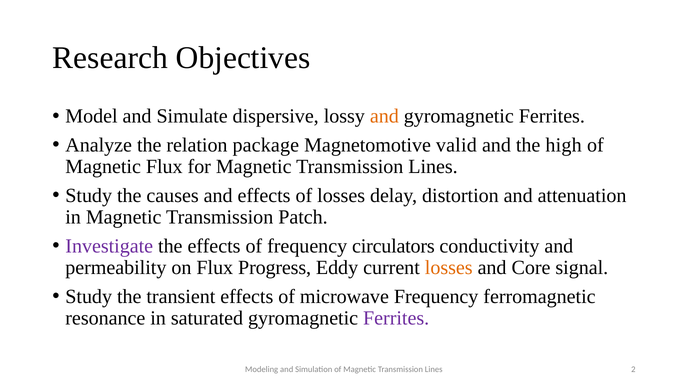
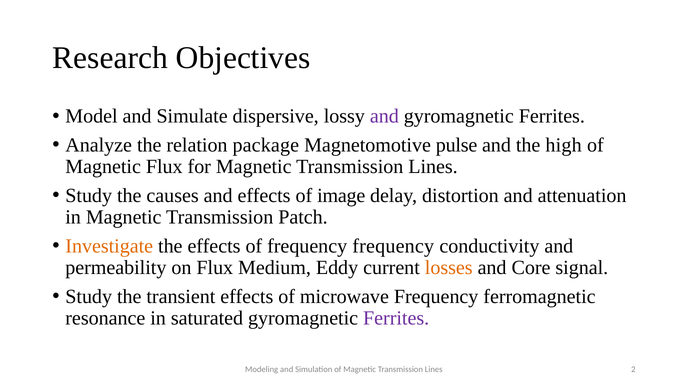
and colour: orange -> purple (384, 116)
valid: valid -> pulse (457, 145)
of losses: losses -> image (341, 196)
Investigate colour: purple -> orange (109, 246)
frequency circulators: circulators -> frequency (393, 246)
Progress: Progress -> Medium (275, 268)
